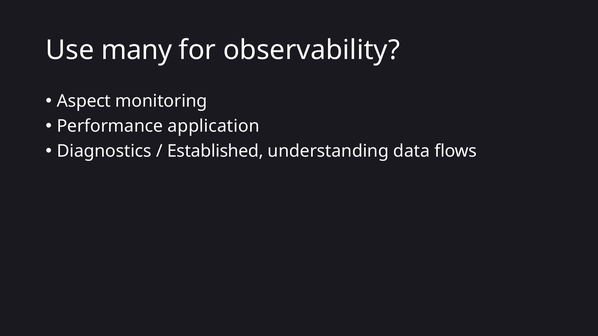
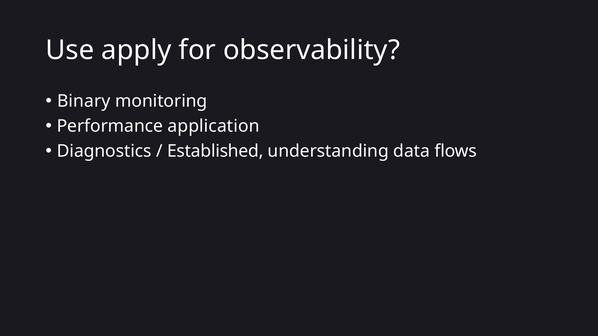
many: many -> apply (136, 50)
Aspect: Aspect -> Binary (84, 101)
